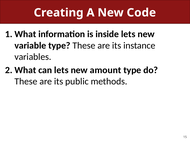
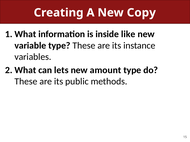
Code: Code -> Copy (141, 13)
inside lets: lets -> like (128, 34)
